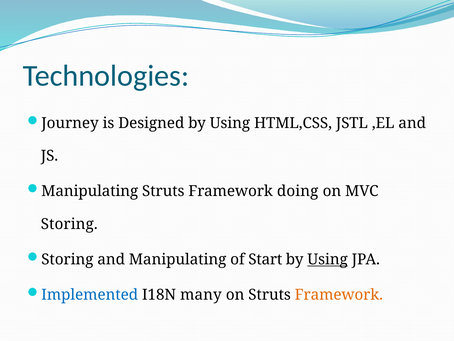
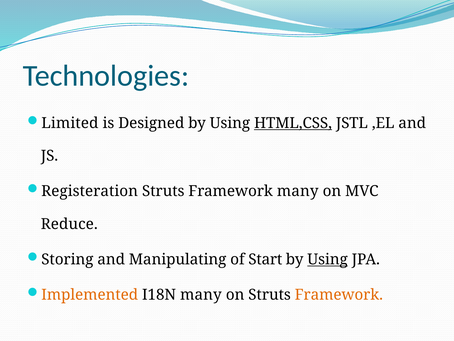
Journey: Journey -> Limited (70, 123)
HTML,CSS underline: none -> present (293, 123)
Manipulating: Manipulating -> Registeration (90, 191)
Framework doing: doing -> many (298, 191)
Storing: Storing -> Reduce (69, 224)
Implemented colour: blue -> orange (90, 295)
